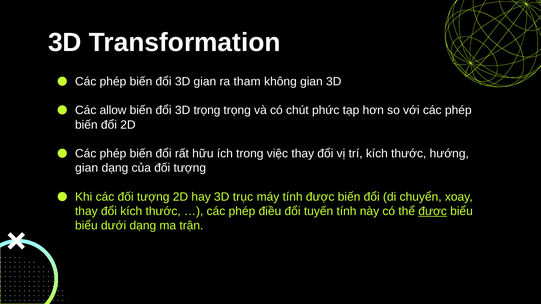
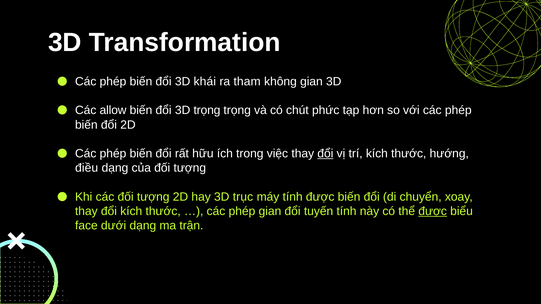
3D gian: gian -> khái (205, 82)
đổi underline: none -> present (325, 154)
gian: gian -> điều (87, 168)
phép điều: điều -> gian (270, 211)
biểu: biểu -> face (86, 226)
